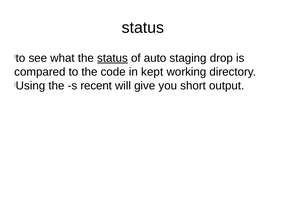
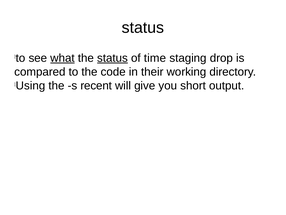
what underline: none -> present (63, 58)
auto: auto -> time (155, 58)
kept: kept -> their (152, 72)
